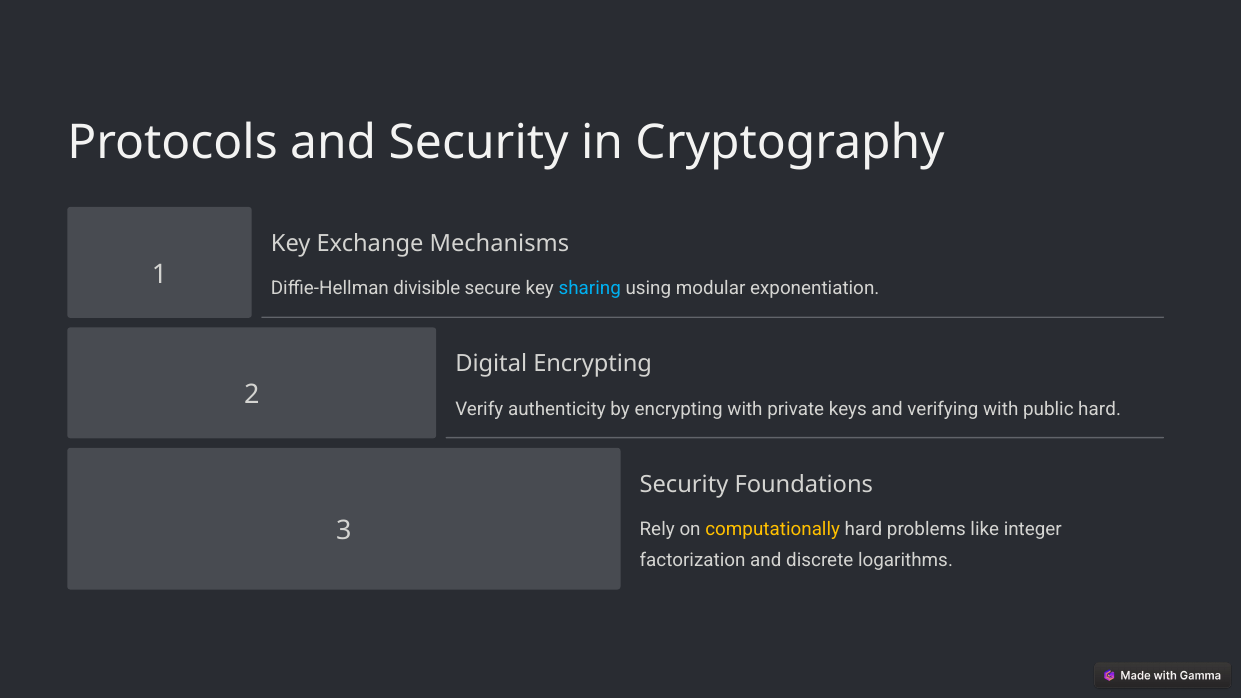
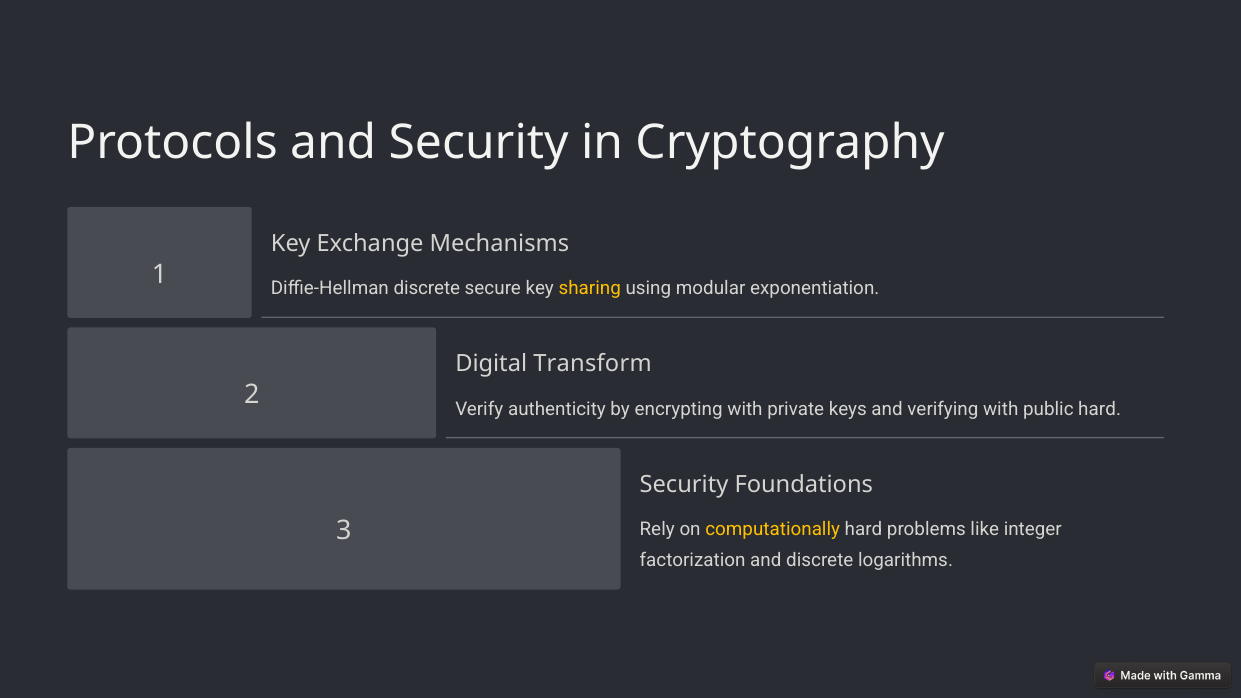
Diffie-Hellman divisible: divisible -> discrete (427, 289)
sharing colour: light blue -> yellow (590, 289)
Digital Encrypting: Encrypting -> Transform (592, 364)
